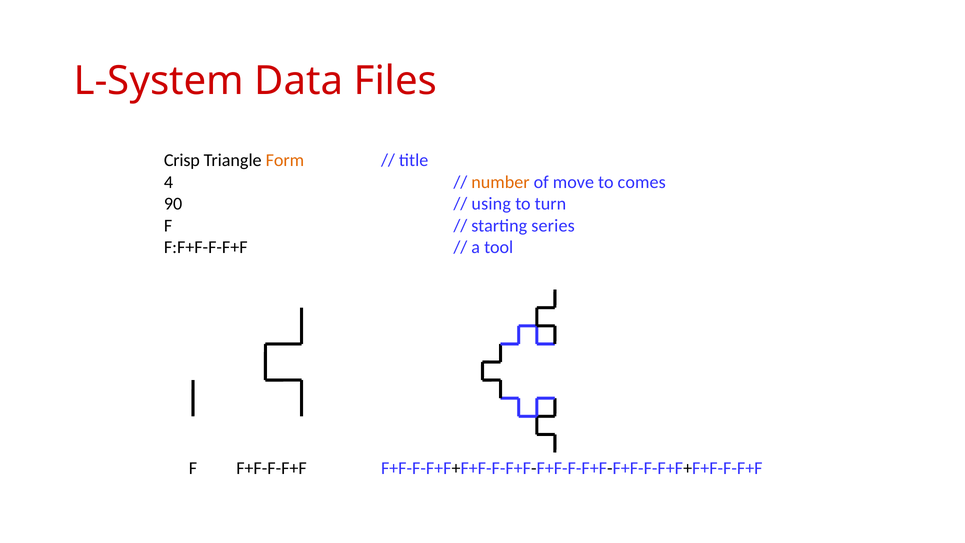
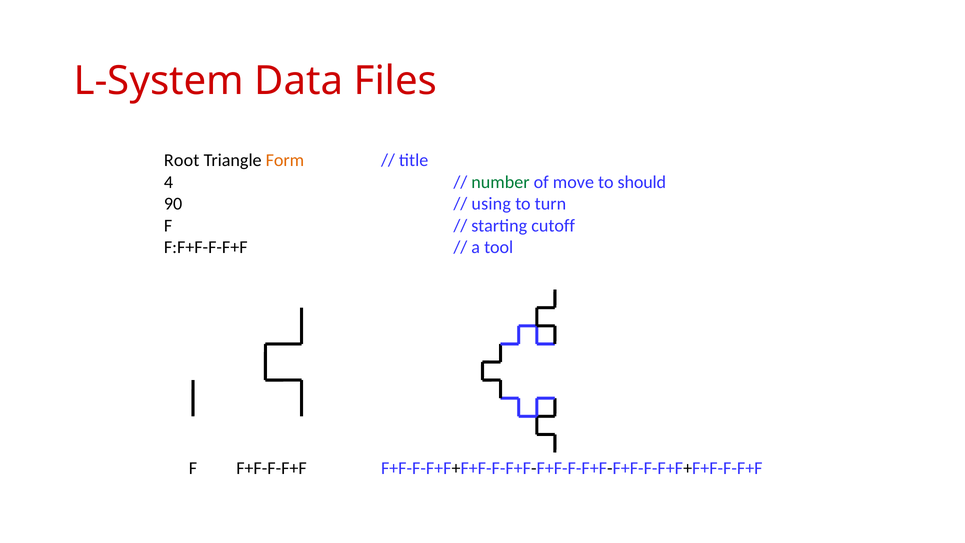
Crisp: Crisp -> Root (182, 160)
number colour: orange -> green (500, 182)
comes: comes -> should (642, 182)
series: series -> cutoff (553, 226)
